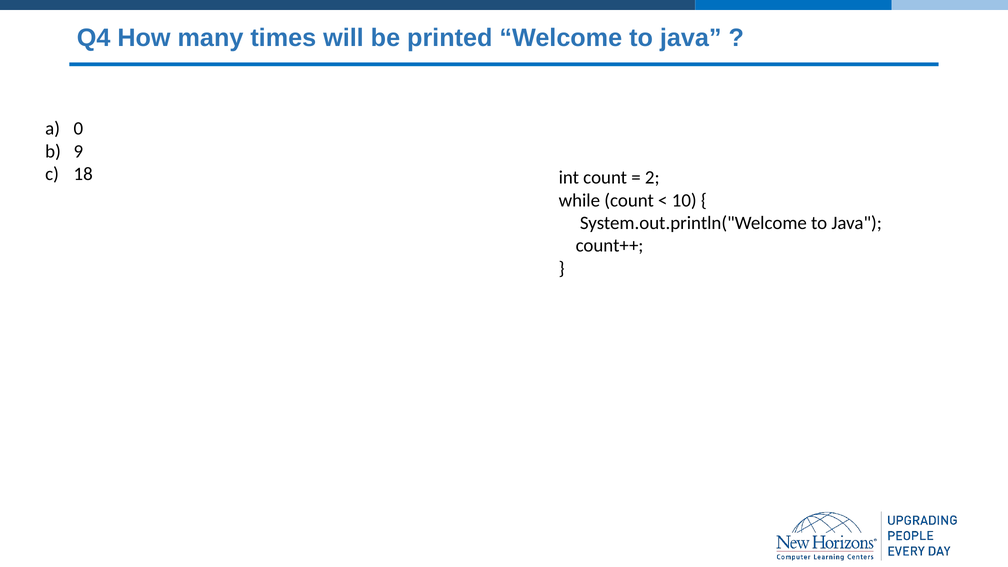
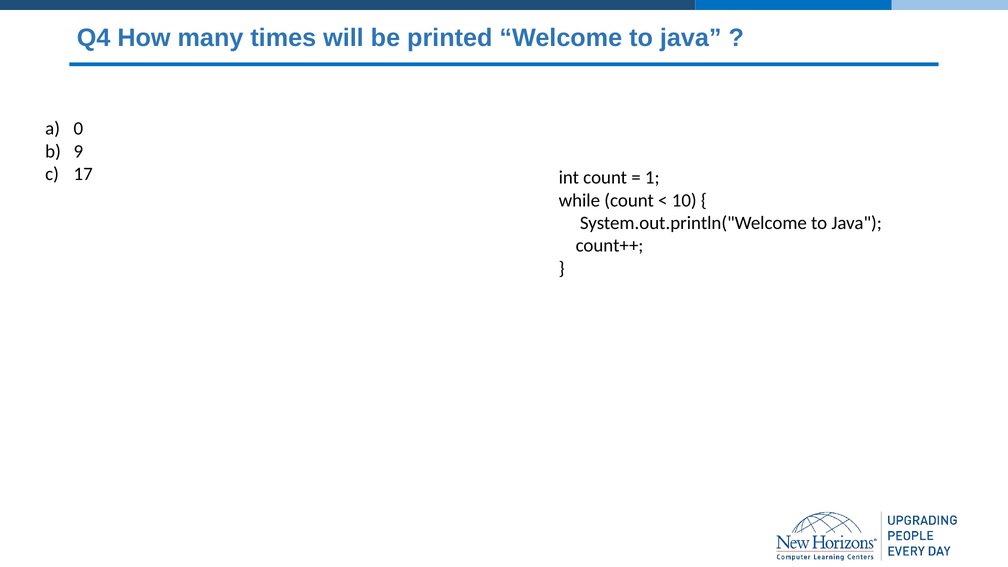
18: 18 -> 17 (83, 174)
2: 2 -> 1 (652, 178)
